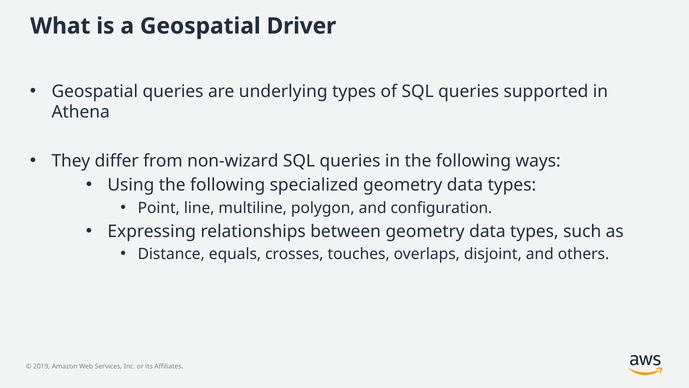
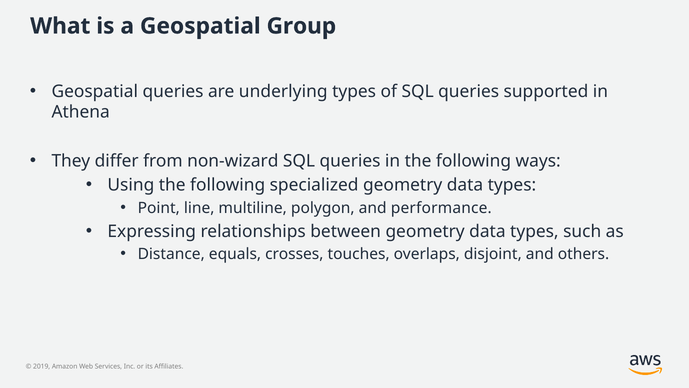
Driver: Driver -> Group (301, 26)
configuration: configuration -> performance (441, 208)
